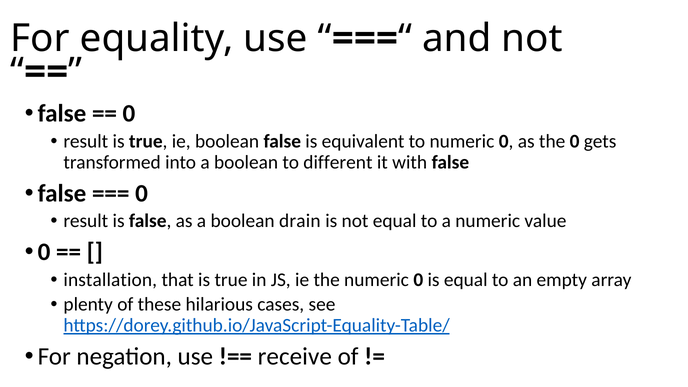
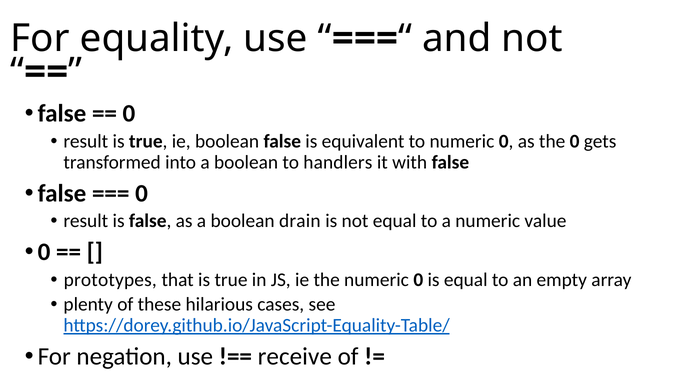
different: different -> handlers (338, 162)
installation: installation -> prototypes (110, 280)
